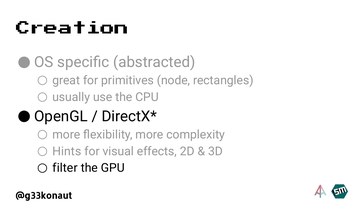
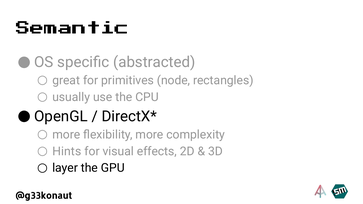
Creation: Creation -> Semantic (72, 31)
filter: filter -> layer (65, 168)
